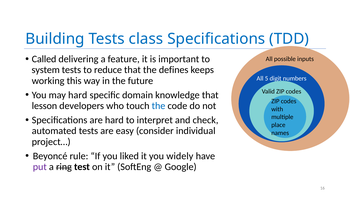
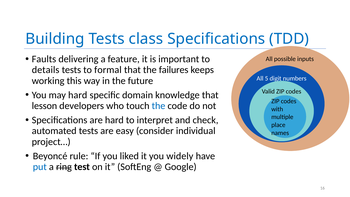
Called: Called -> Faults (44, 59)
system: system -> details (46, 70)
reduce: reduce -> formal (108, 70)
defines: defines -> failures (174, 70)
put colour: purple -> blue (40, 167)
